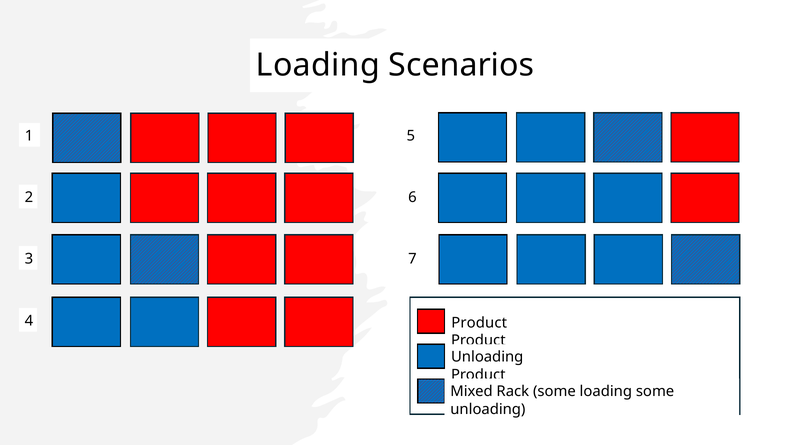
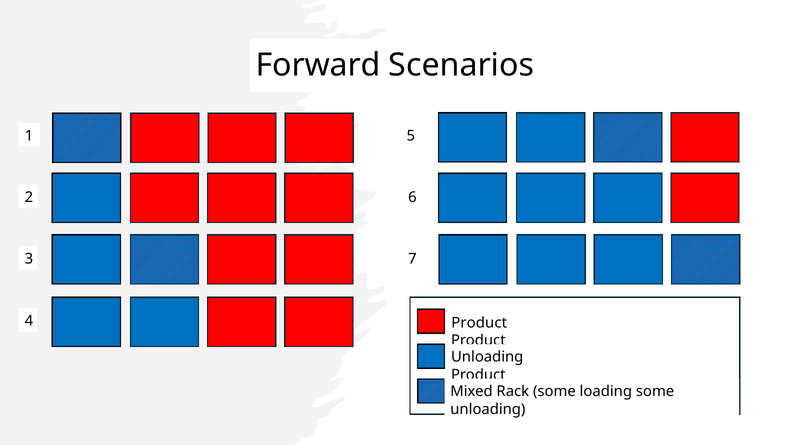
Loading: Loading -> Forward (318, 65)
